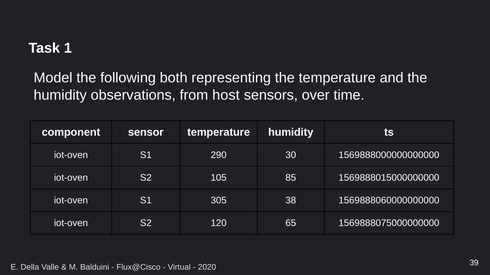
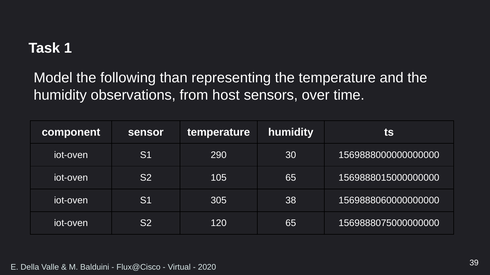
both: both -> than (174, 78)
105 85: 85 -> 65 (291, 178)
